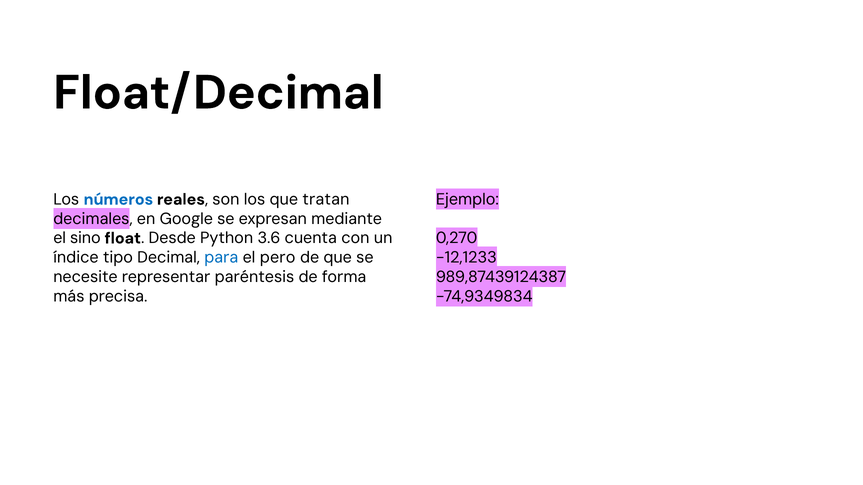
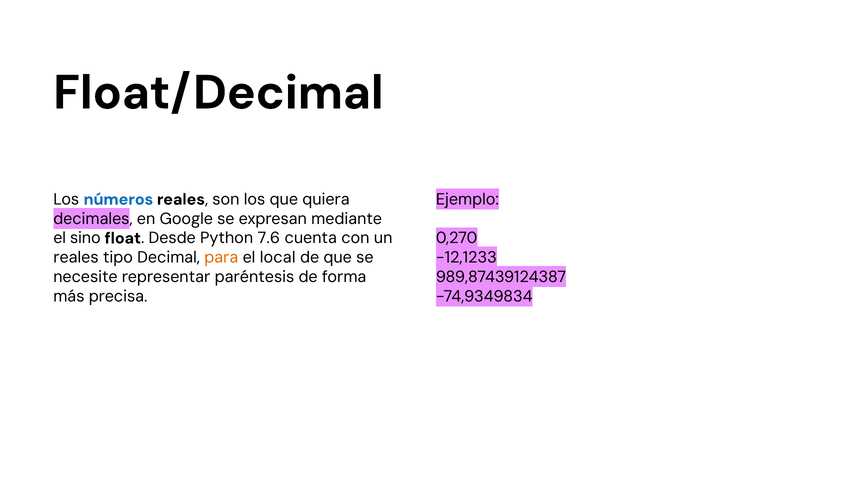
tratan: tratan -> quiera (326, 200)
3.6: 3.6 -> 7.6 (269, 238)
índice: índice -> reales (76, 258)
para colour: blue -> orange (221, 258)
pero: pero -> local (278, 258)
